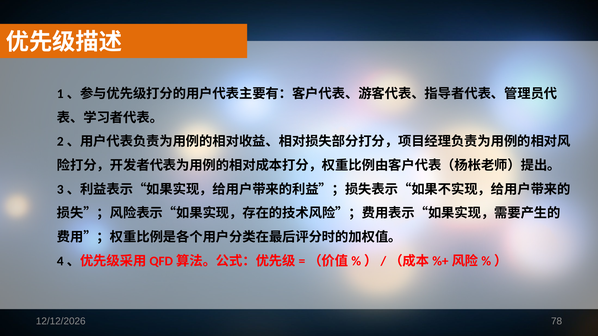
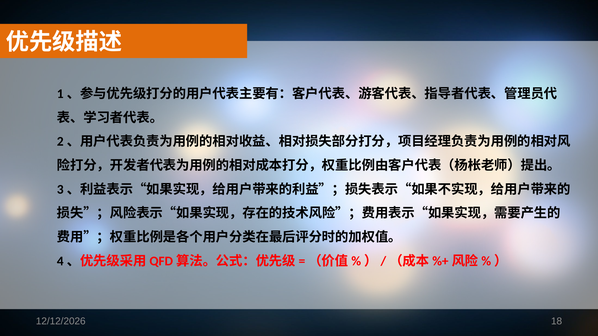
78: 78 -> 18 (557, 321)
